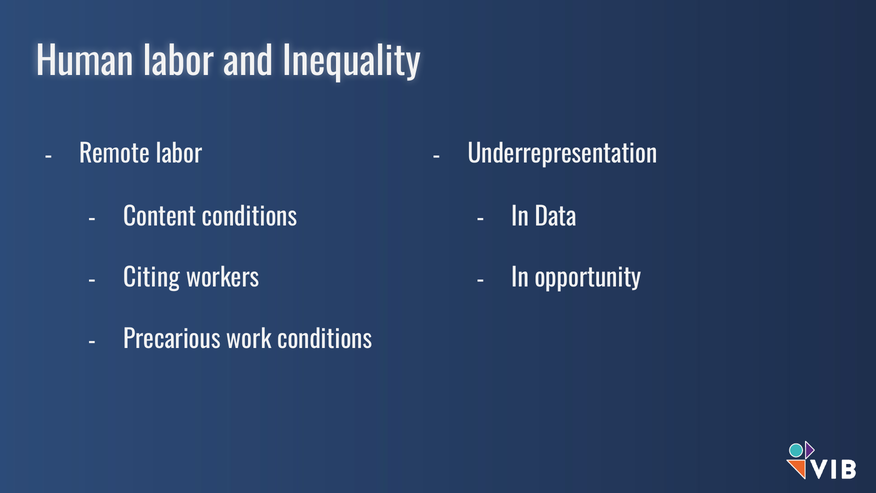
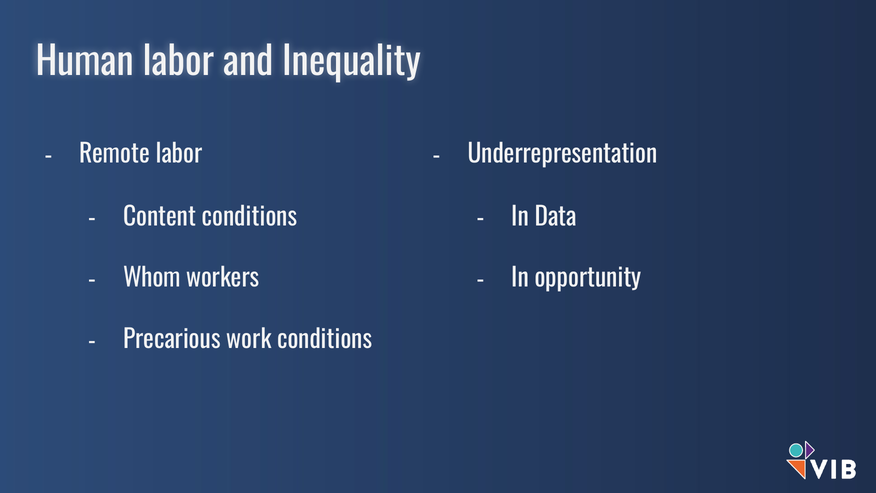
Citing: Citing -> Whom (152, 278)
